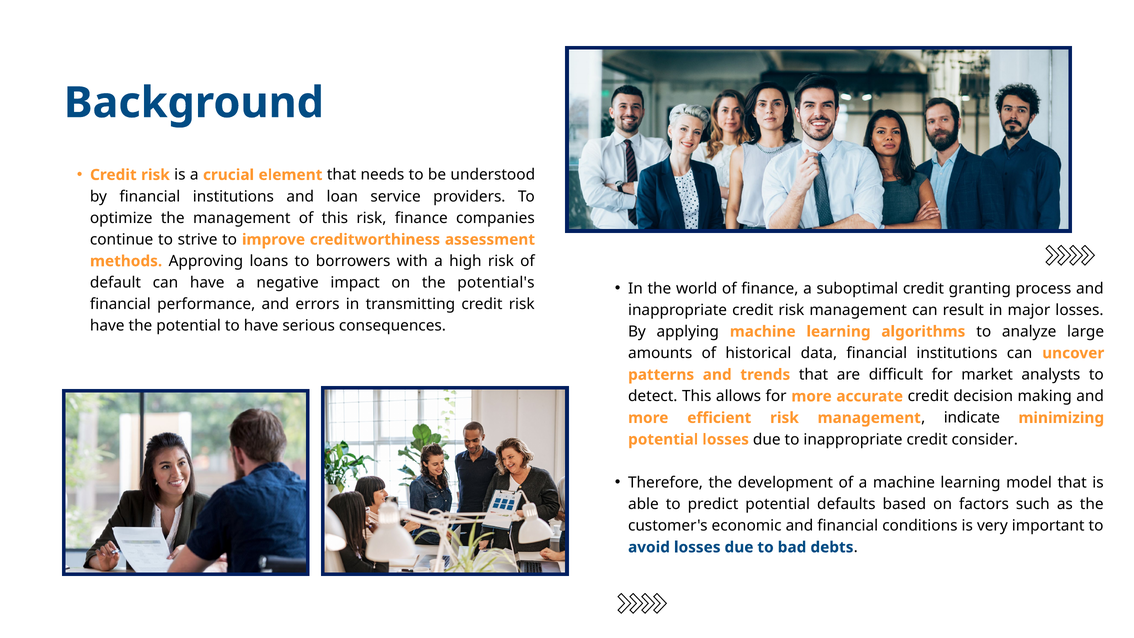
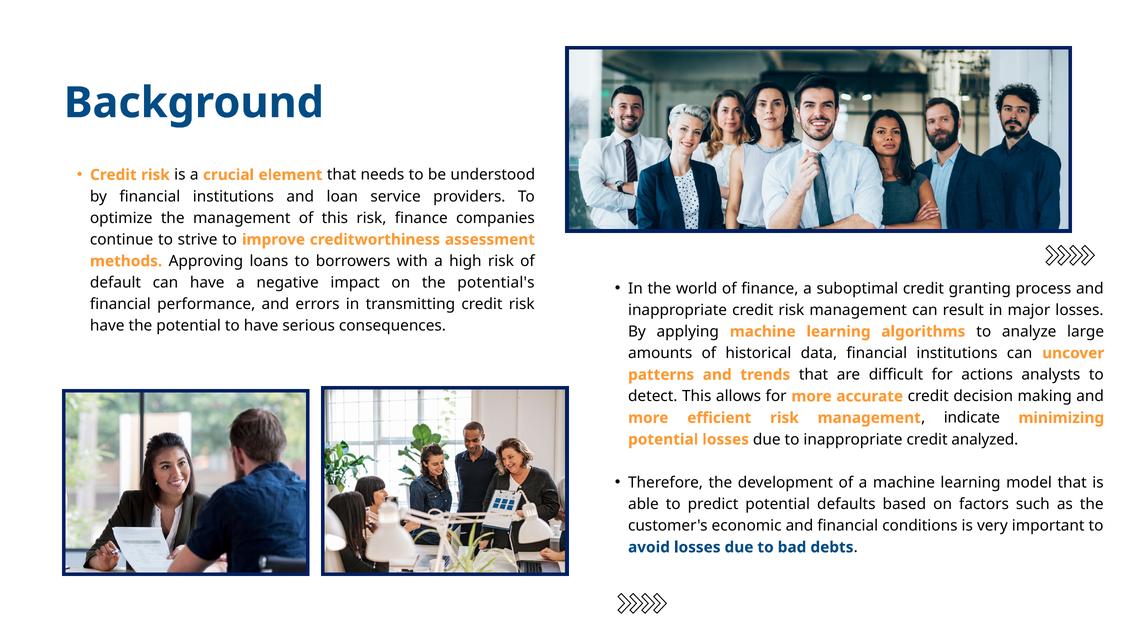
market: market -> actions (987, 375)
consider: consider -> analyzed (985, 439)
